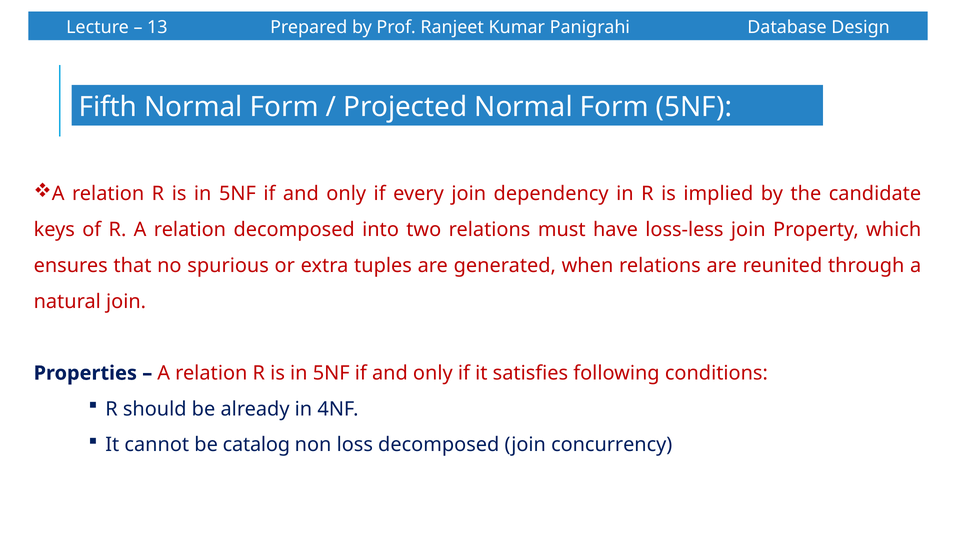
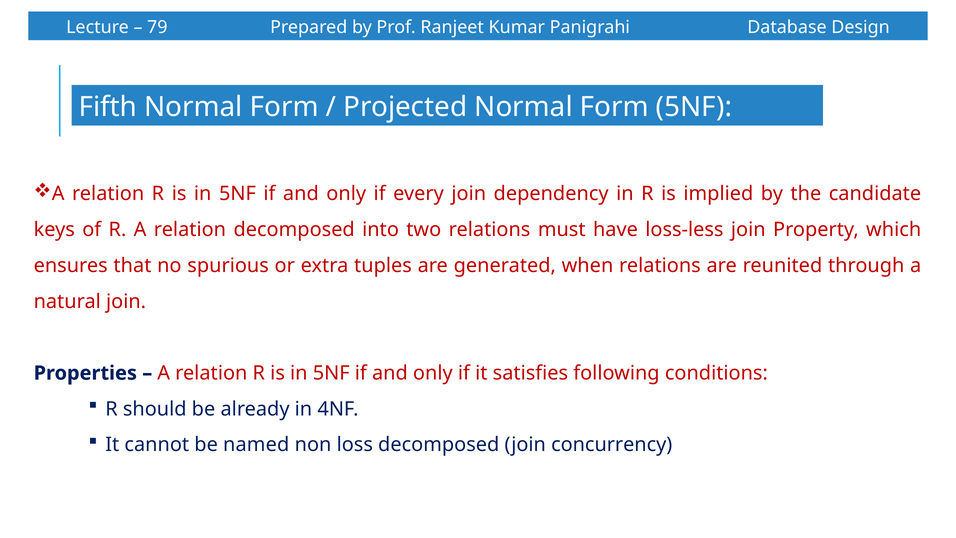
13: 13 -> 79 (157, 27)
catalog: catalog -> named (256, 445)
